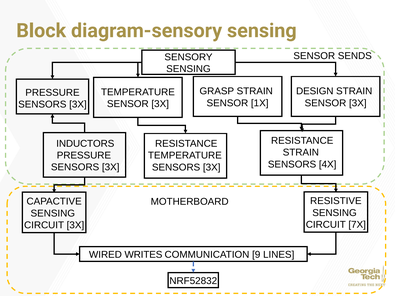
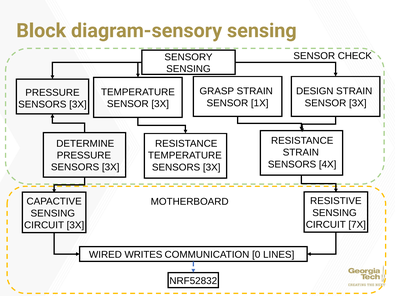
SENDS: SENDS -> CHECK (355, 56)
INDUCTORS: INDUCTORS -> DETERMINE (85, 144)
9: 9 -> 0 (256, 255)
